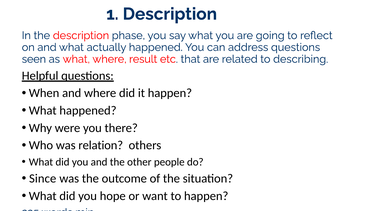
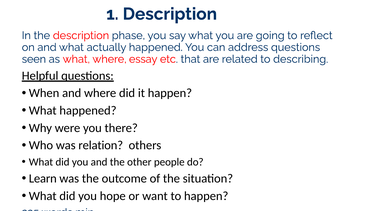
result: result -> essay (143, 59)
Since: Since -> Learn (43, 178)
